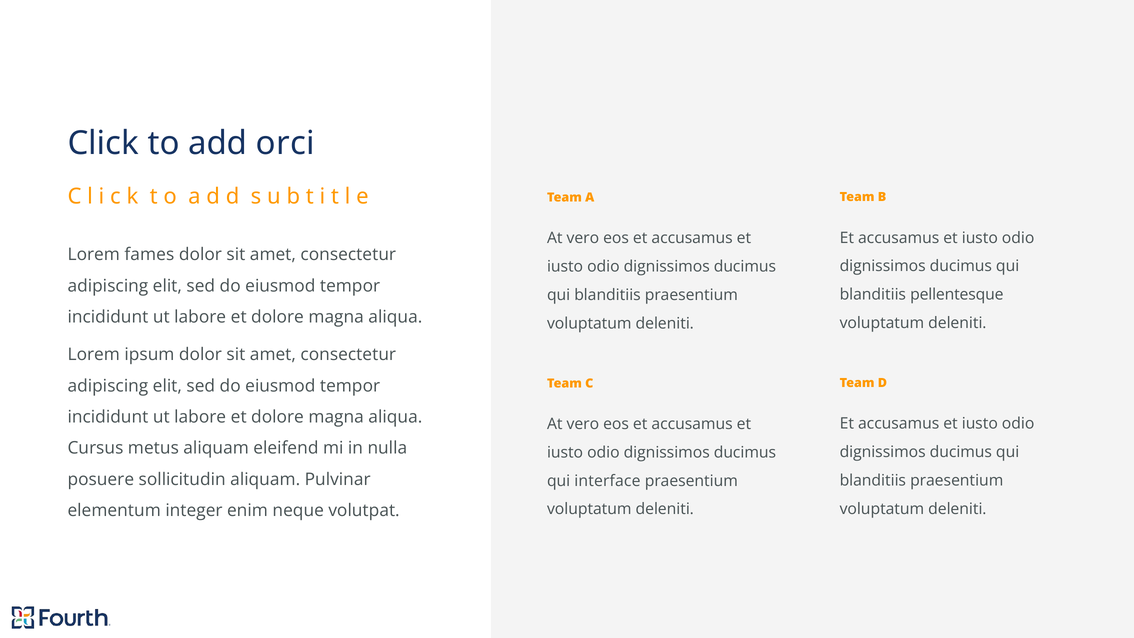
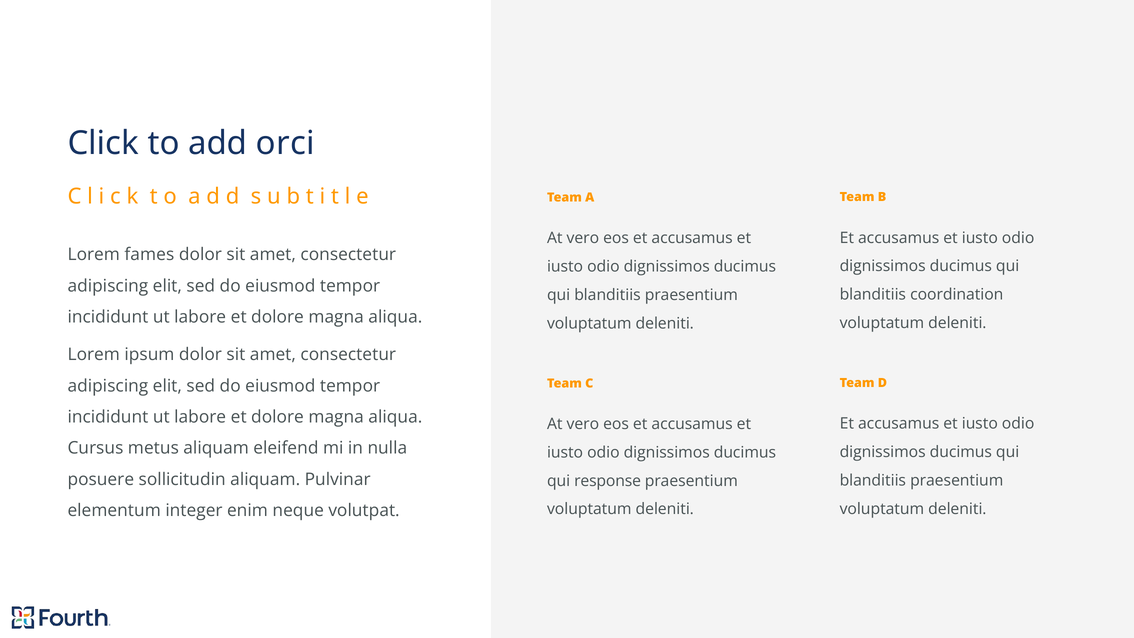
pellentesque: pellentesque -> coordination (957, 295)
interface: interface -> response (608, 481)
